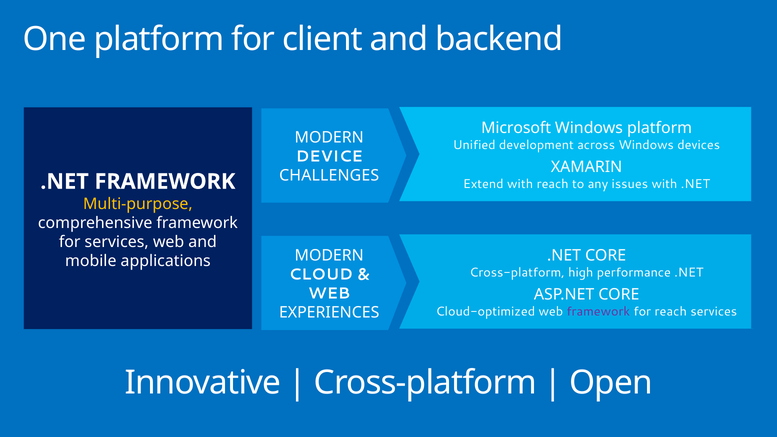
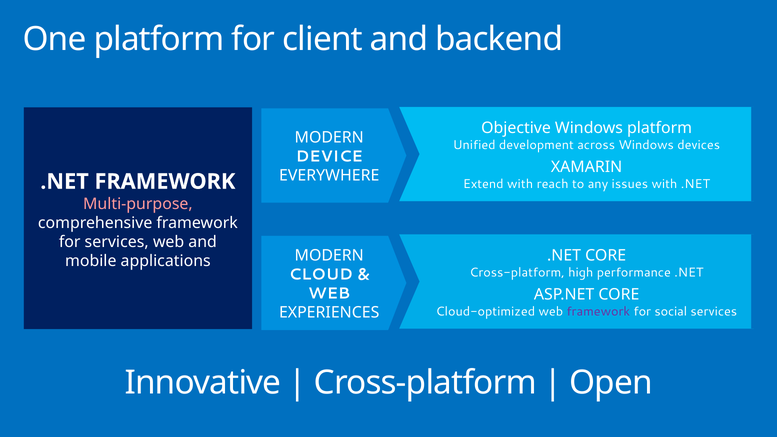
Microsoft: Microsoft -> Objective (516, 128)
CHALLENGES: CHALLENGES -> EVERYWHERE (329, 175)
Multi-purpose colour: yellow -> pink (138, 204)
for reach: reach -> social (671, 311)
